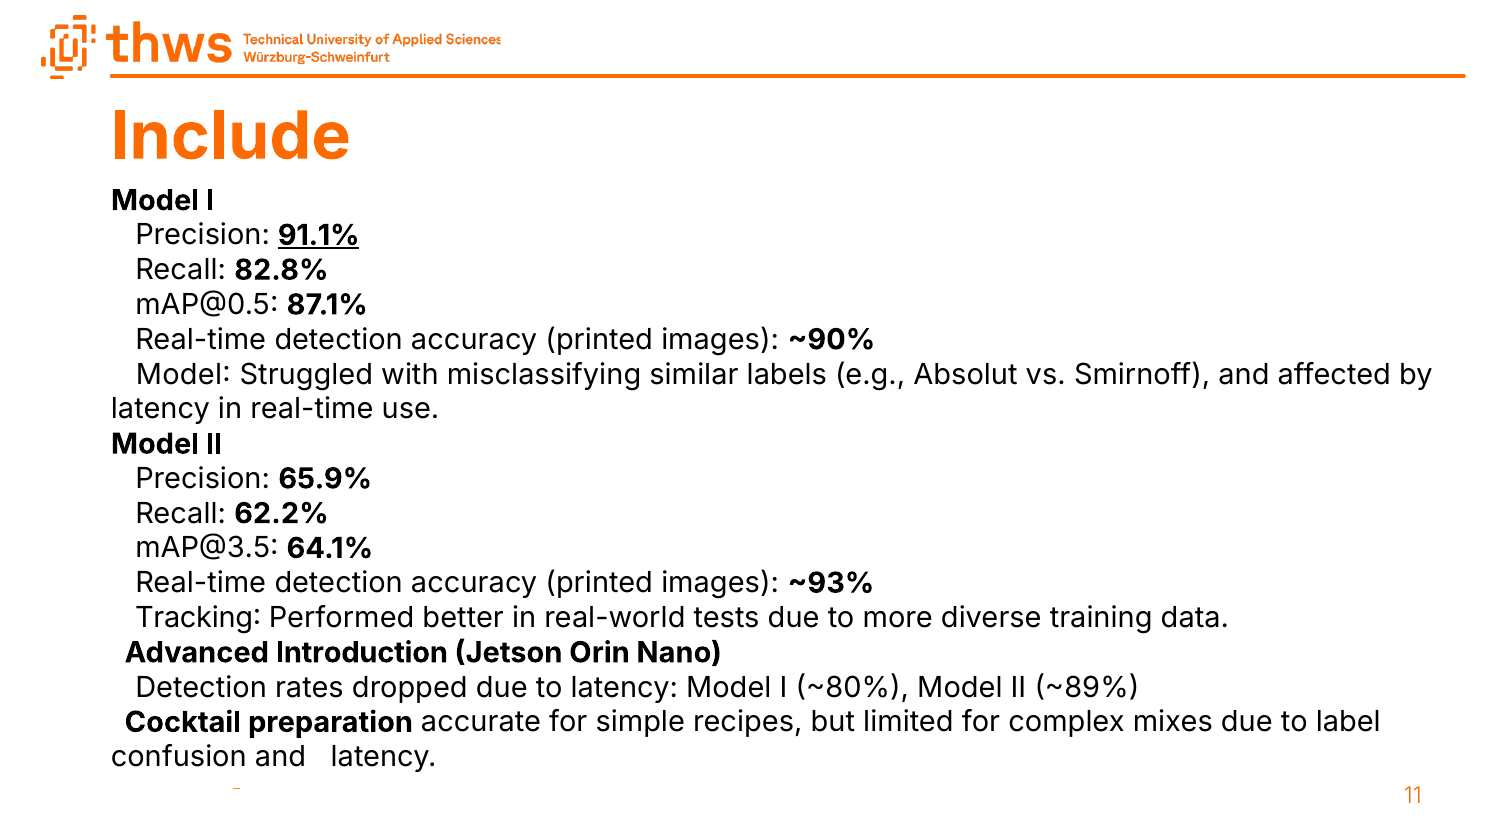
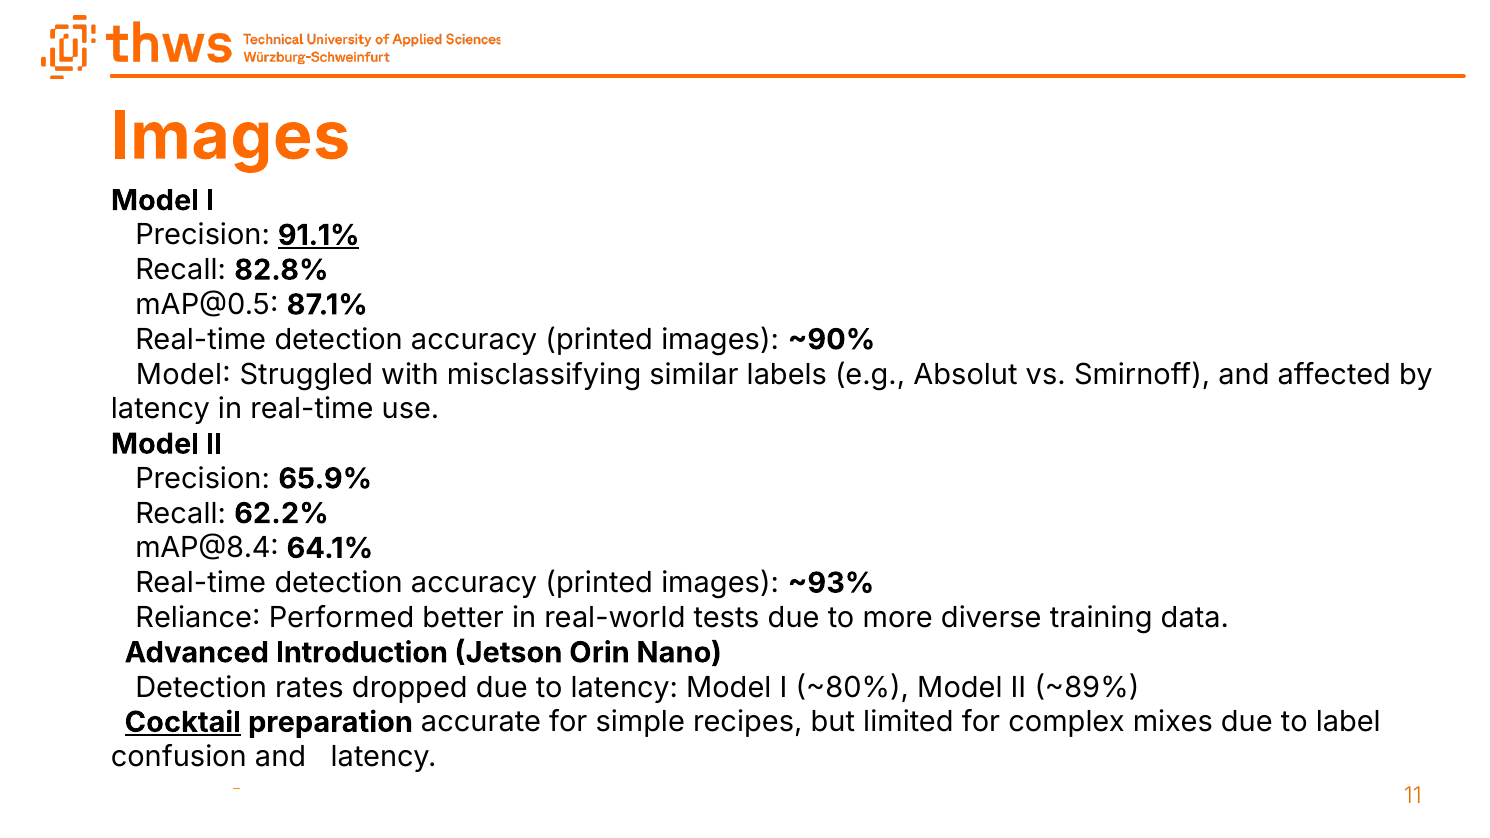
Include: Include -> Images (231, 137)
mAP@3.5: mAP@3.5 -> mAP@8.4 (207, 548)
Tracking: Tracking -> Reliance (198, 618)
Cocktail underline: none -> present (183, 722)
